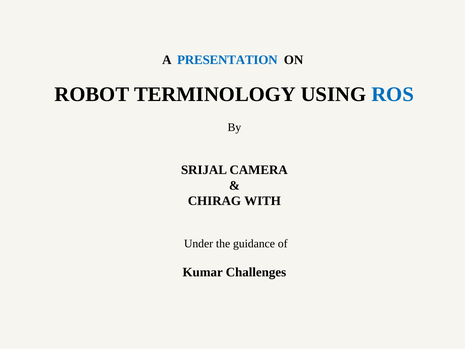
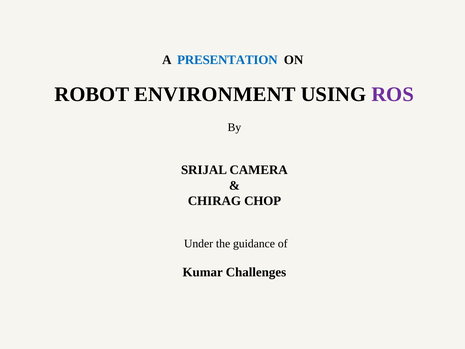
TERMINOLOGY: TERMINOLOGY -> ENVIRONMENT (215, 94)
ROS colour: blue -> purple (393, 94)
WITH: WITH -> CHOP (263, 201)
